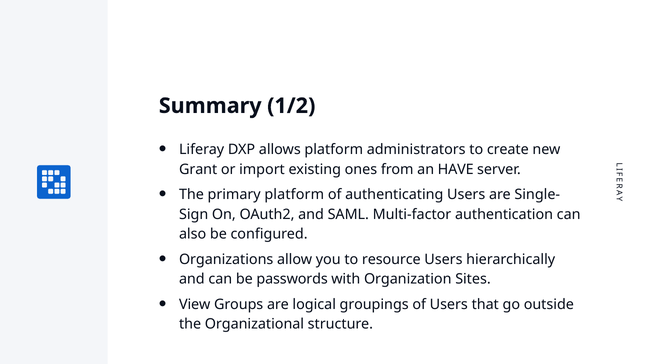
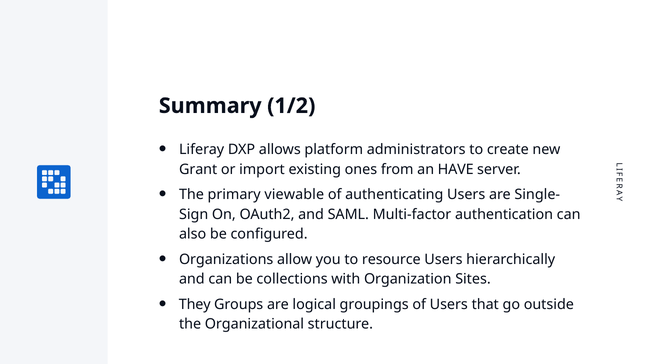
primary platform: platform -> viewable (294, 194)
passwords: passwords -> collections (292, 279)
View: View -> They (195, 304)
